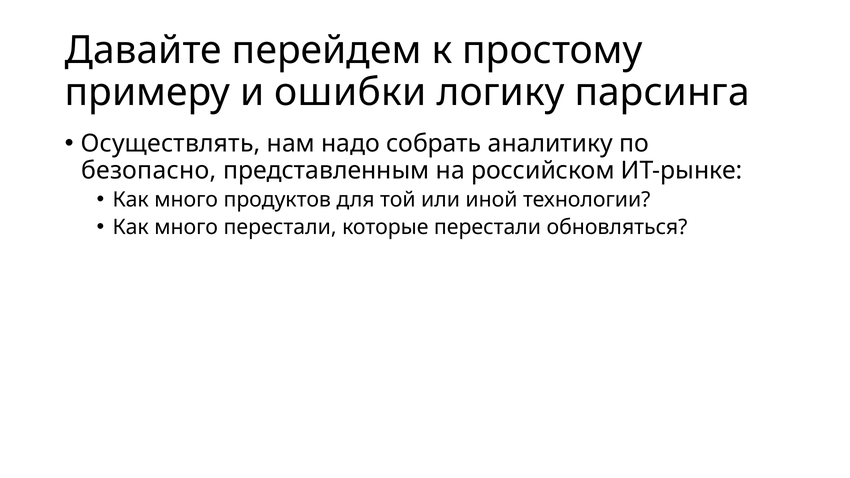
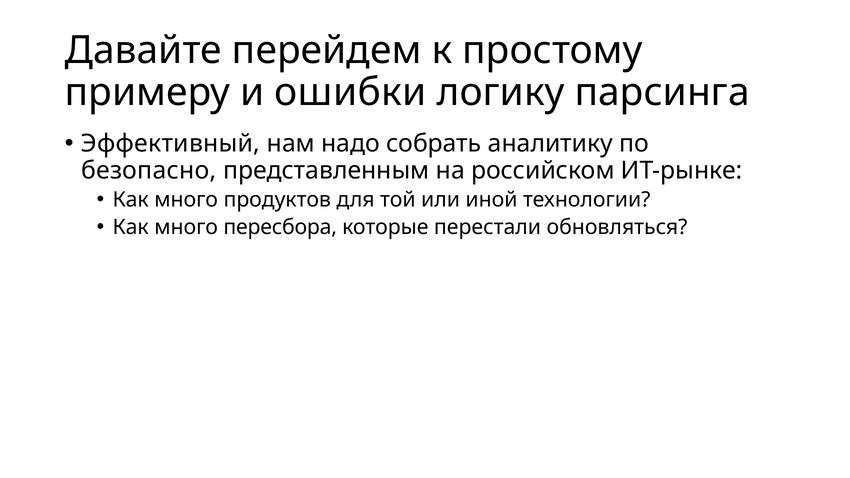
Осуществлять: Осуществлять -> Эффективный (171, 144)
много перестали: перестали -> пересбора (280, 227)
